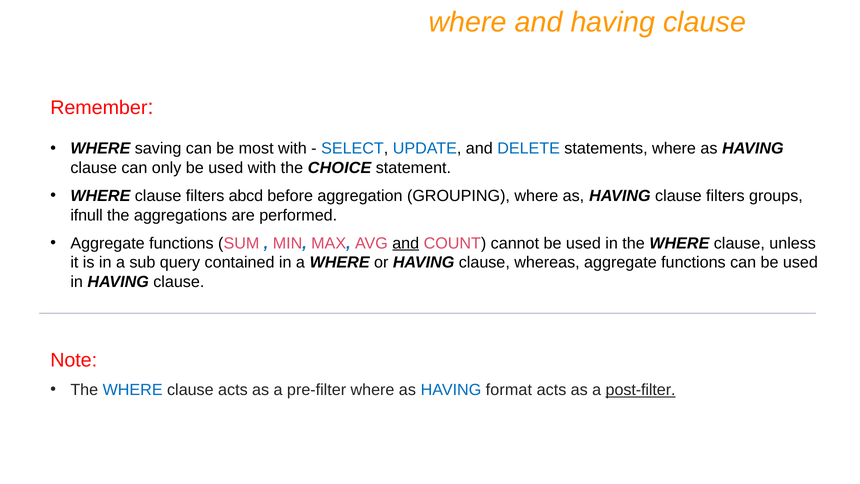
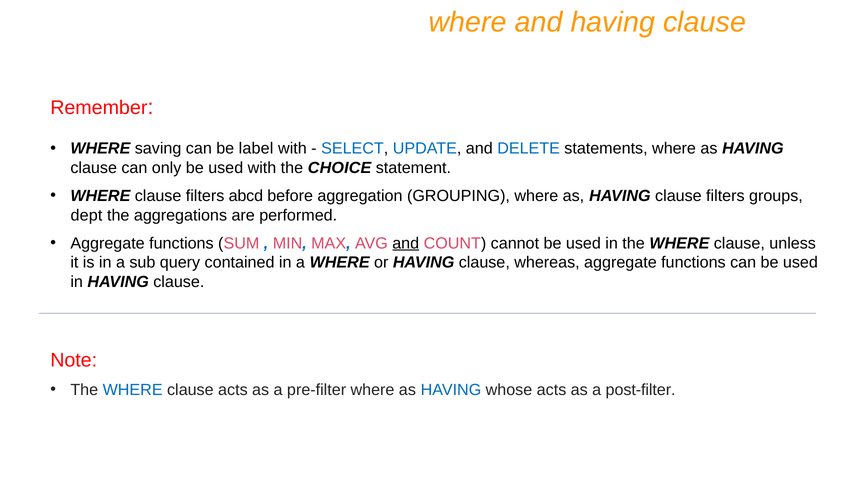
most: most -> label (256, 149)
ifnull: ifnull -> dept (86, 215)
format: format -> whose (509, 390)
post-filter underline: present -> none (641, 390)
